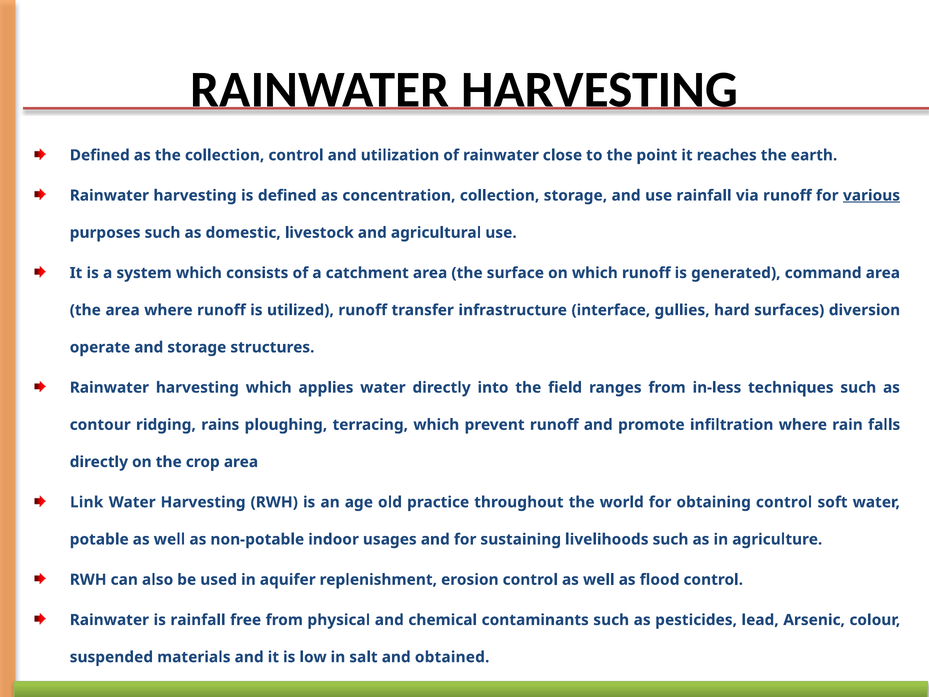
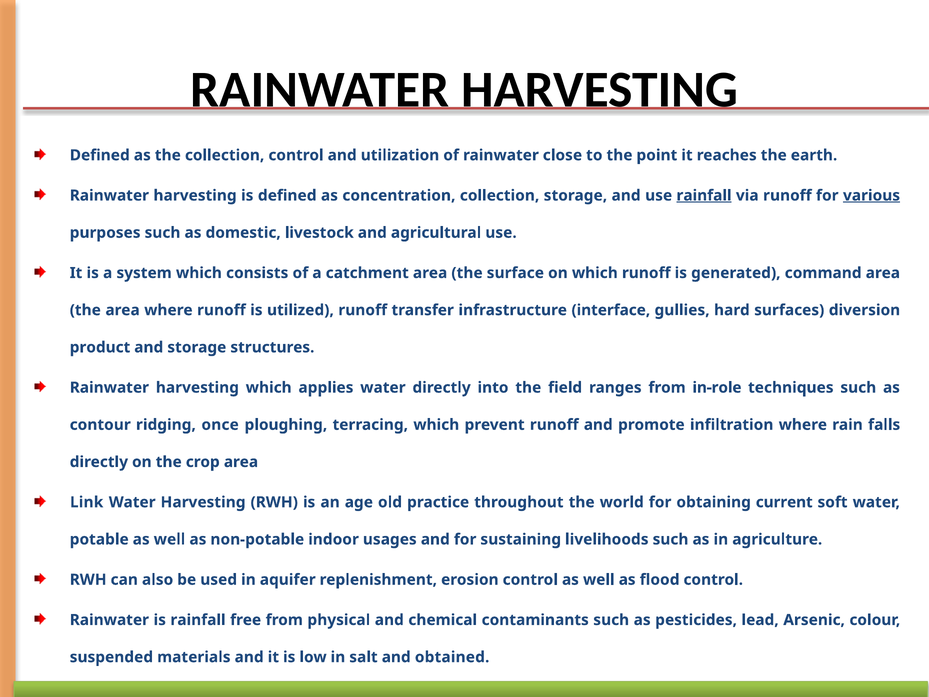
rainfall underline: none -> present (704, 195)
operate: operate -> product (100, 347)
in-less: in-less -> in-role (717, 387)
rains: rains -> once (220, 425)
obtaining control: control -> current (784, 502)
